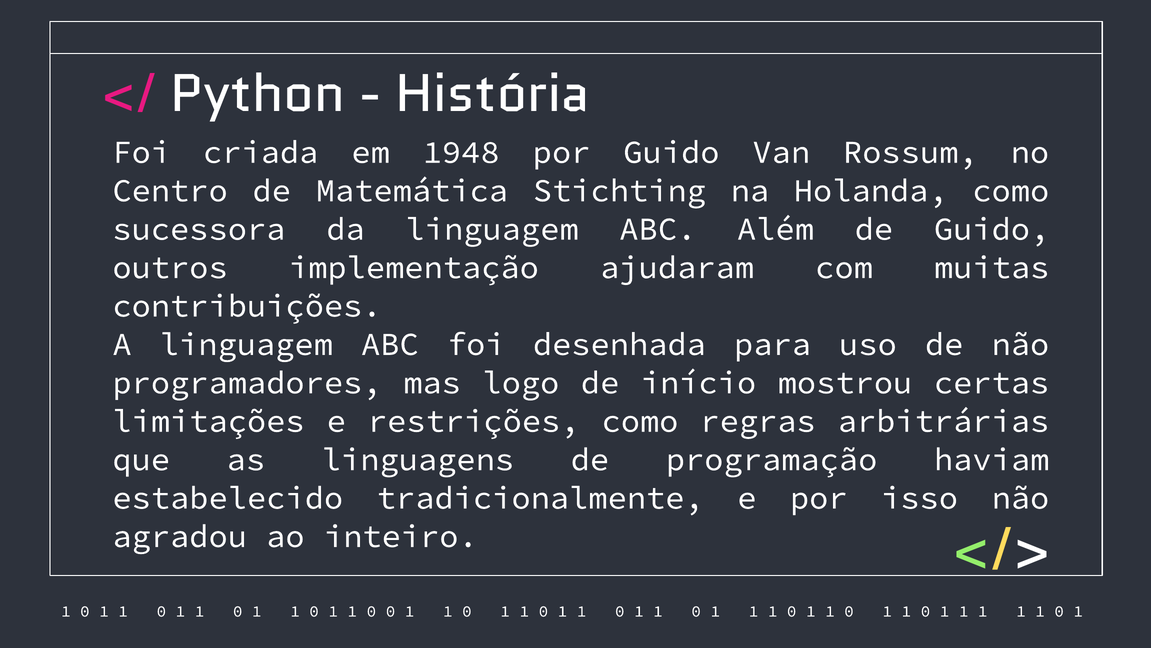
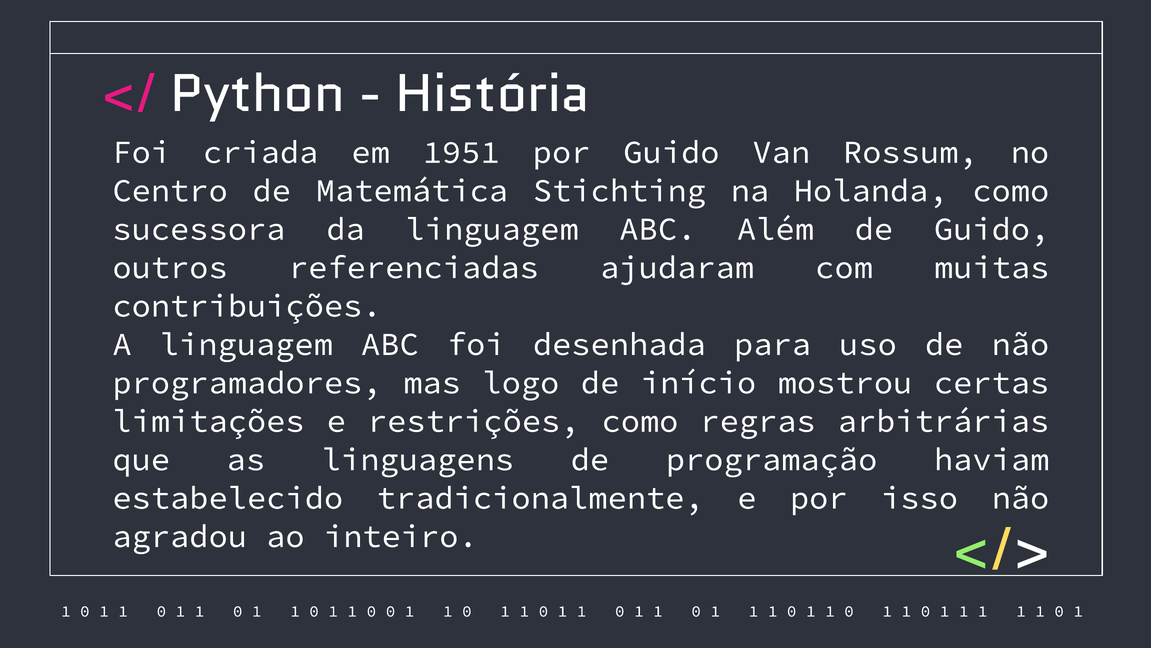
1948: 1948 -> 1951 (461, 152)
implementação: implementação -> referenciadas (414, 267)
